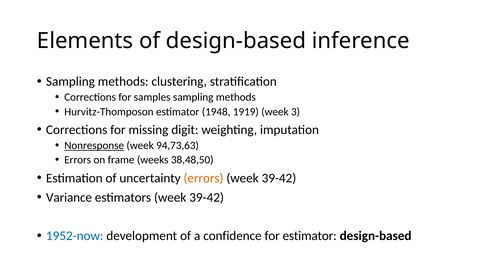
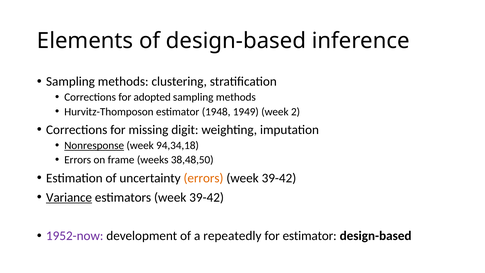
samples: samples -> adopted (152, 97)
1919: 1919 -> 1949 (246, 112)
3: 3 -> 2 (296, 112)
94,73,63: 94,73,63 -> 94,34,18 (178, 145)
Variance underline: none -> present (69, 197)
1952-now colour: blue -> purple (75, 236)
confidence: confidence -> repeatedly (232, 236)
